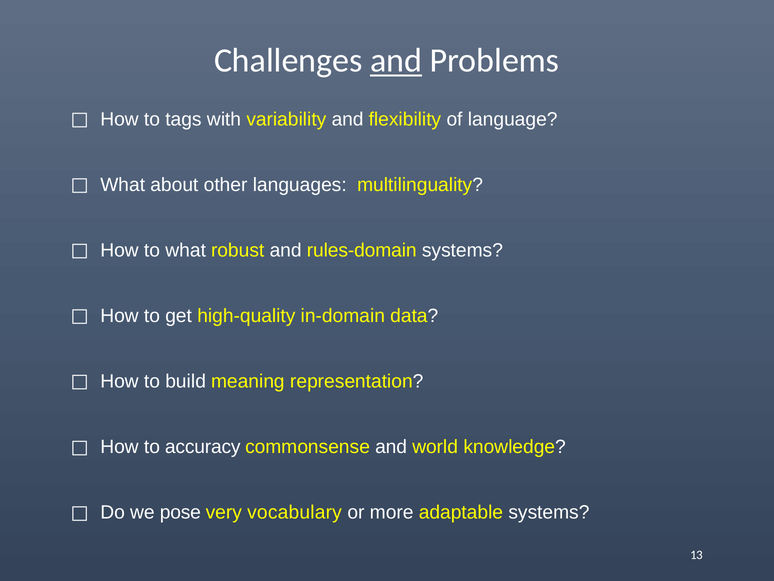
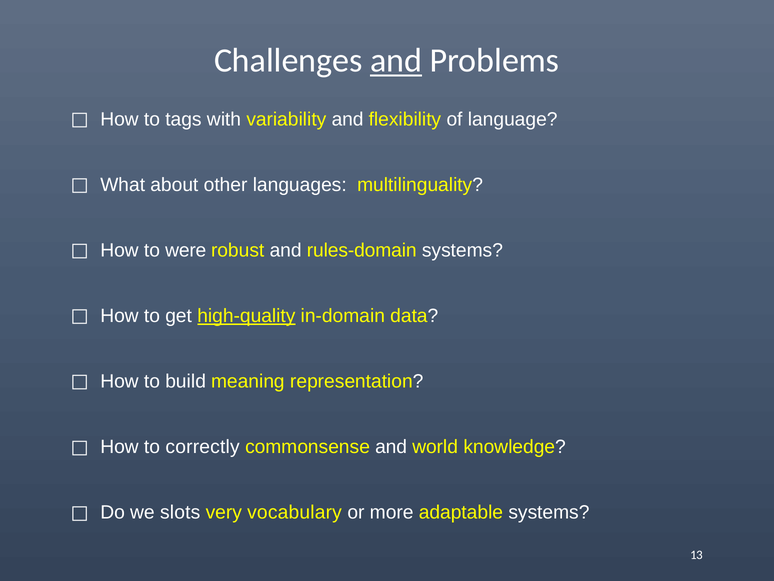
to what: what -> were (186, 250)
high-quality underline: none -> present (246, 316)
accuracy: accuracy -> correctly (203, 447)
pose: pose -> slots (180, 513)
